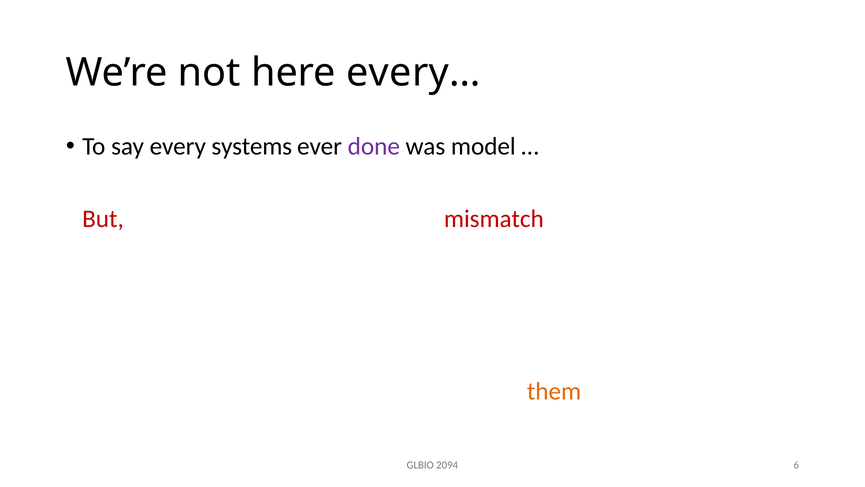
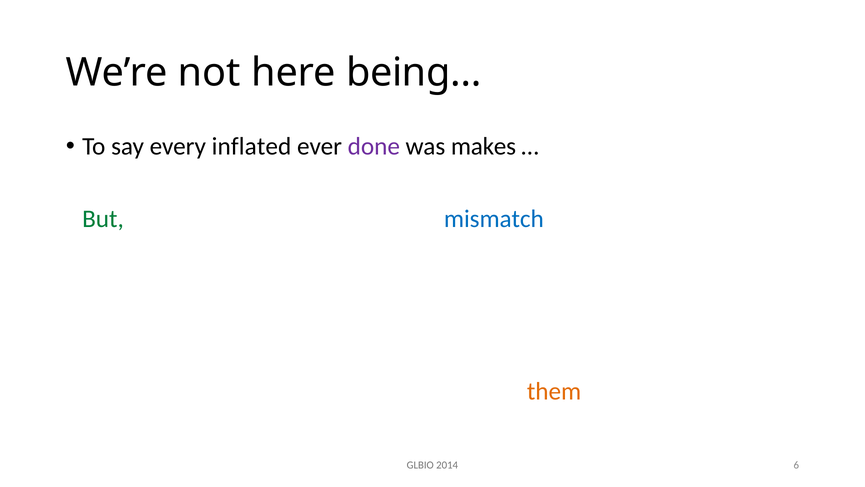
every…: every… -> being… (414, 73)
systems: systems -> inflated (252, 146)
model: model -> makes (483, 146)
But colour: red -> green (103, 219)
mismatch colour: red -> blue (494, 219)
2094: 2094 -> 2014 (447, 465)
